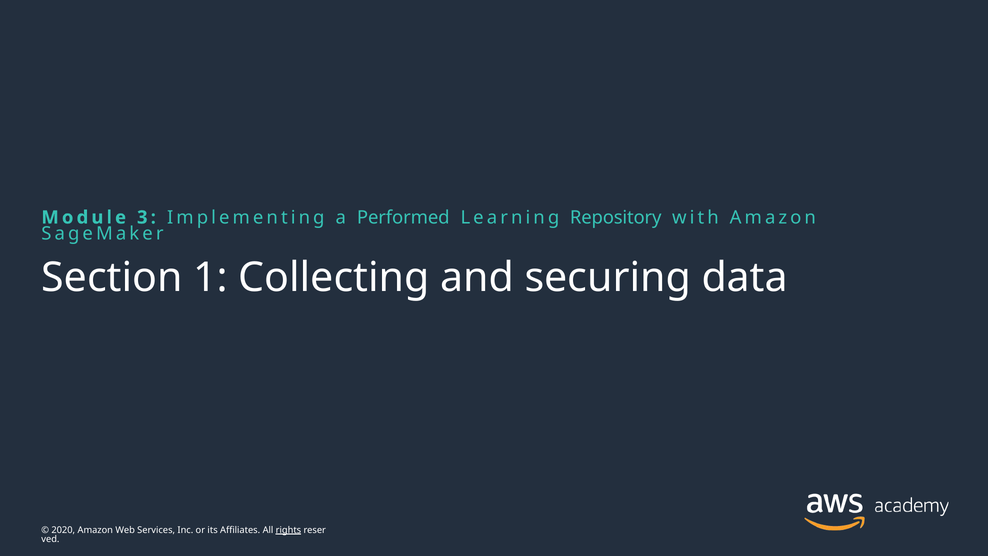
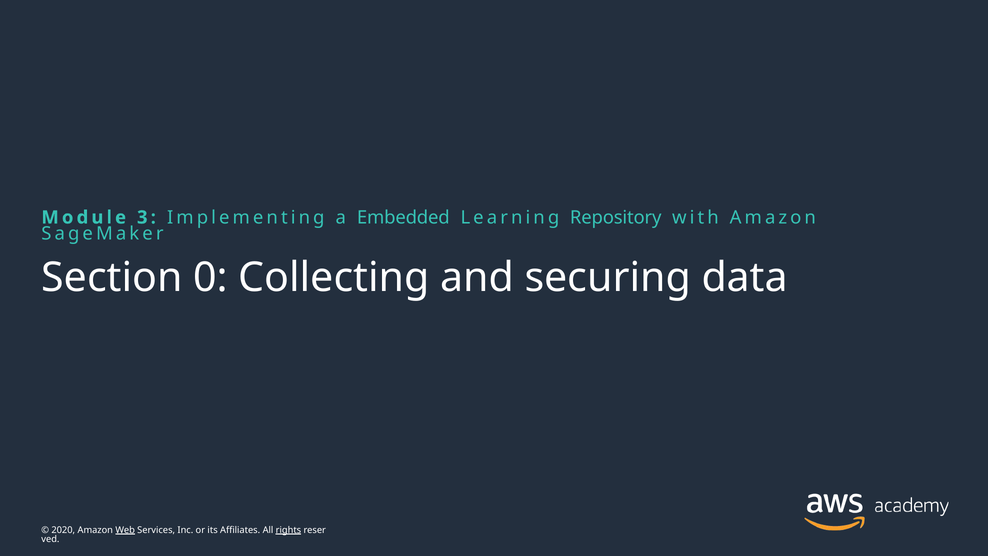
Performed: Performed -> Embedded (403, 217)
1: 1 -> 0 (210, 278)
Web underline: none -> present (125, 530)
